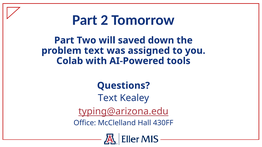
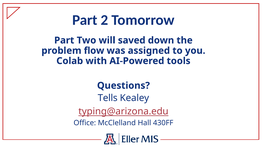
problem text: text -> flow (94, 51)
Text: Text -> Tells (108, 98)
